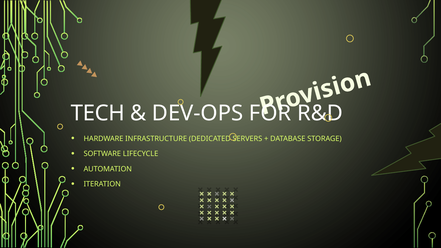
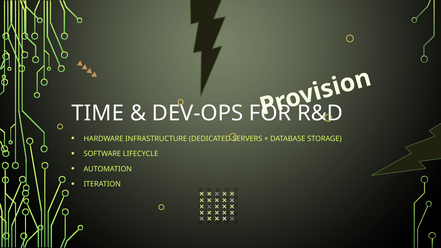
TECH: TECH -> TIME (98, 113)
